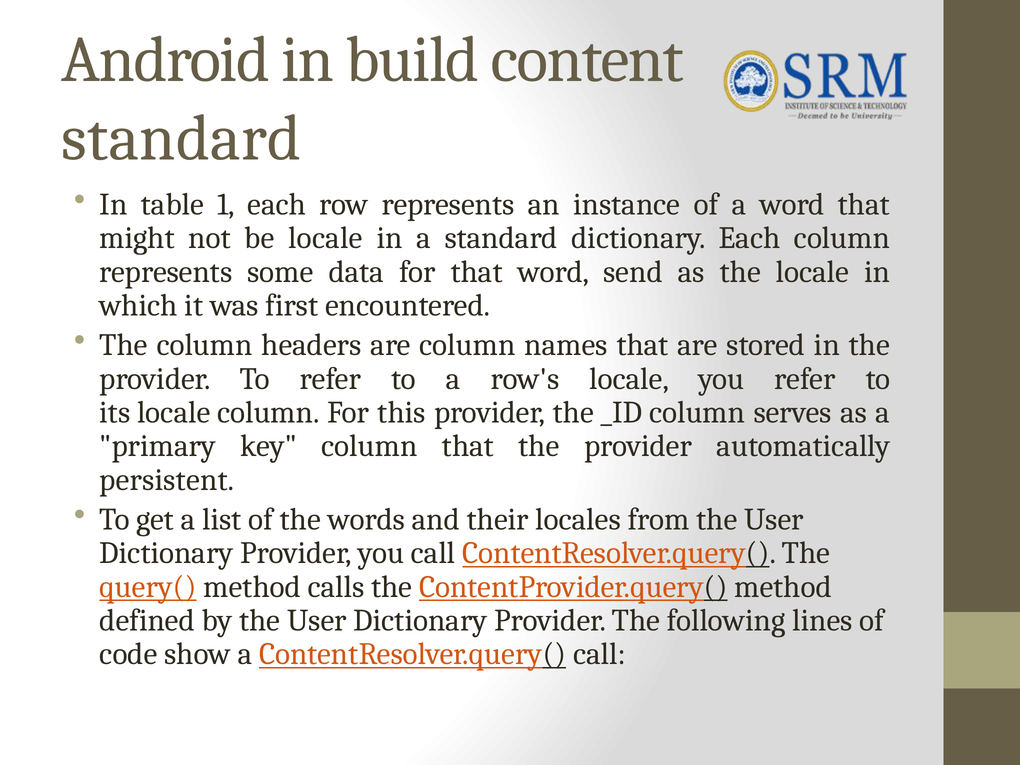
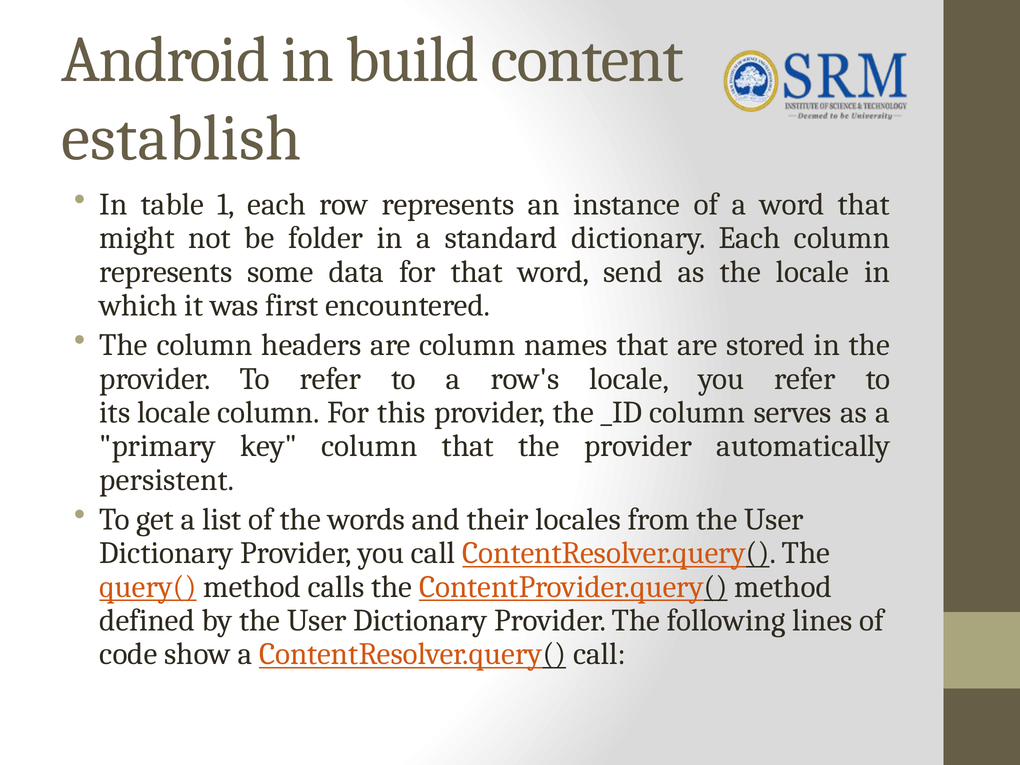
standard: standard -> establish (181, 138)
be locale: locale -> folder (326, 238)
